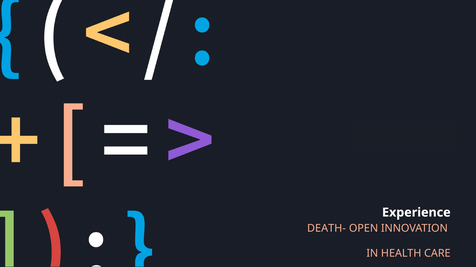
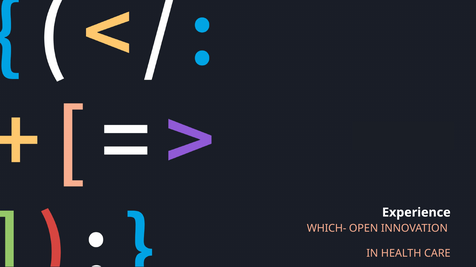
DEATH-: DEATH- -> WHICH- (327, 229)
